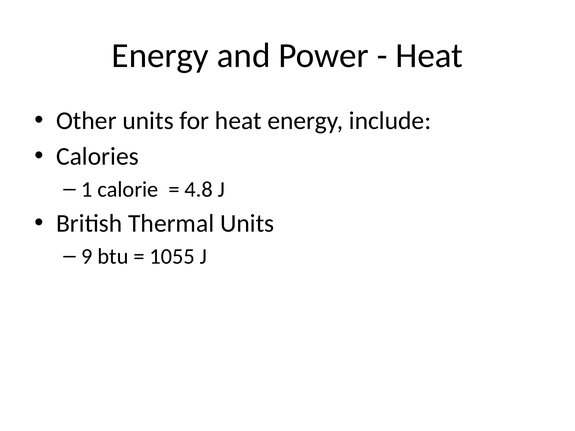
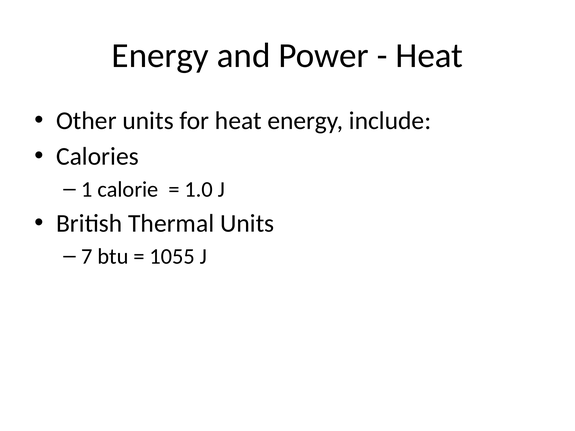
4.8: 4.8 -> 1.0 (199, 189)
9: 9 -> 7 (87, 257)
